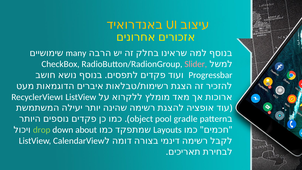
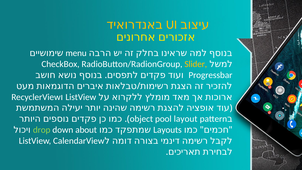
many: many -> menu (76, 53)
Slider colour: pink -> yellow (196, 64)
gradle: gradle -> layout (186, 119)
